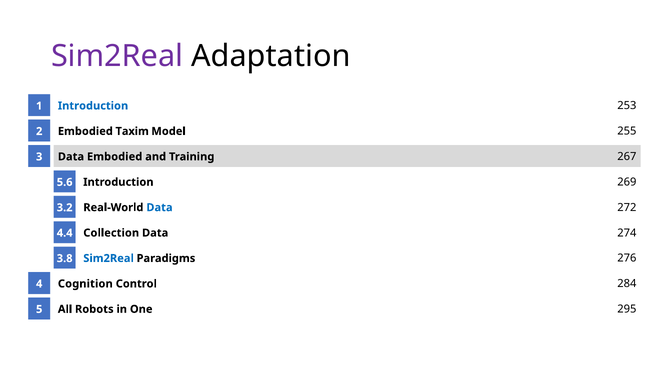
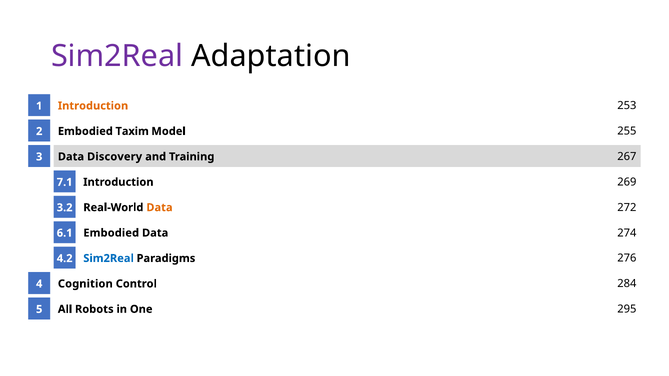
Introduction colour: blue -> orange (93, 106)
Data Embodied: Embodied -> Discovery (115, 157)
5.6: 5.6 -> 7.1 (65, 182)
Data colour: blue -> orange (159, 208)
Collection: Collection -> Embodied (111, 233)
4.4: 4.4 -> 6.1 (65, 233)
3.8: 3.8 -> 4.2 (65, 259)
